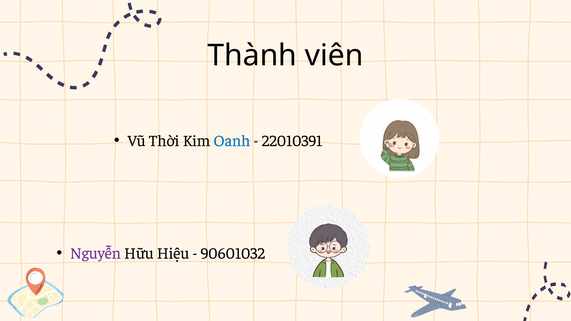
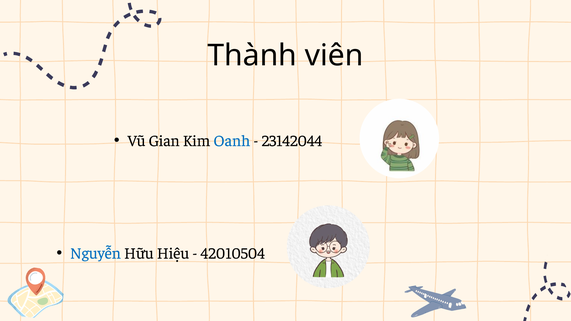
Thời: Thời -> Gian (164, 141)
22010391: 22010391 -> 23142044 (292, 141)
Nguyễn colour: purple -> blue (95, 254)
90601032: 90601032 -> 42010504 (233, 254)
